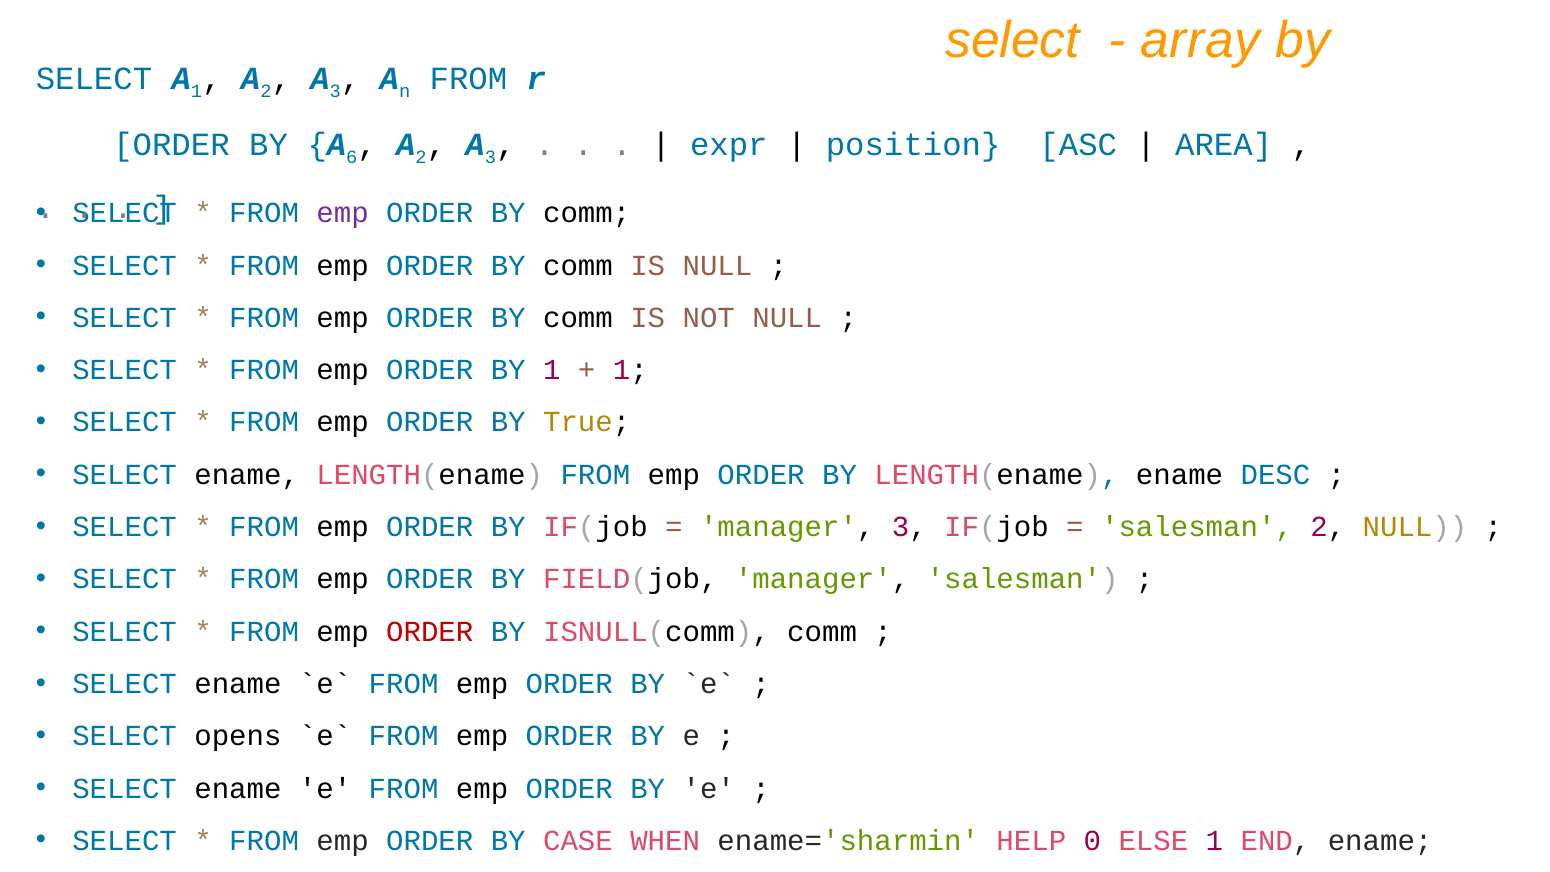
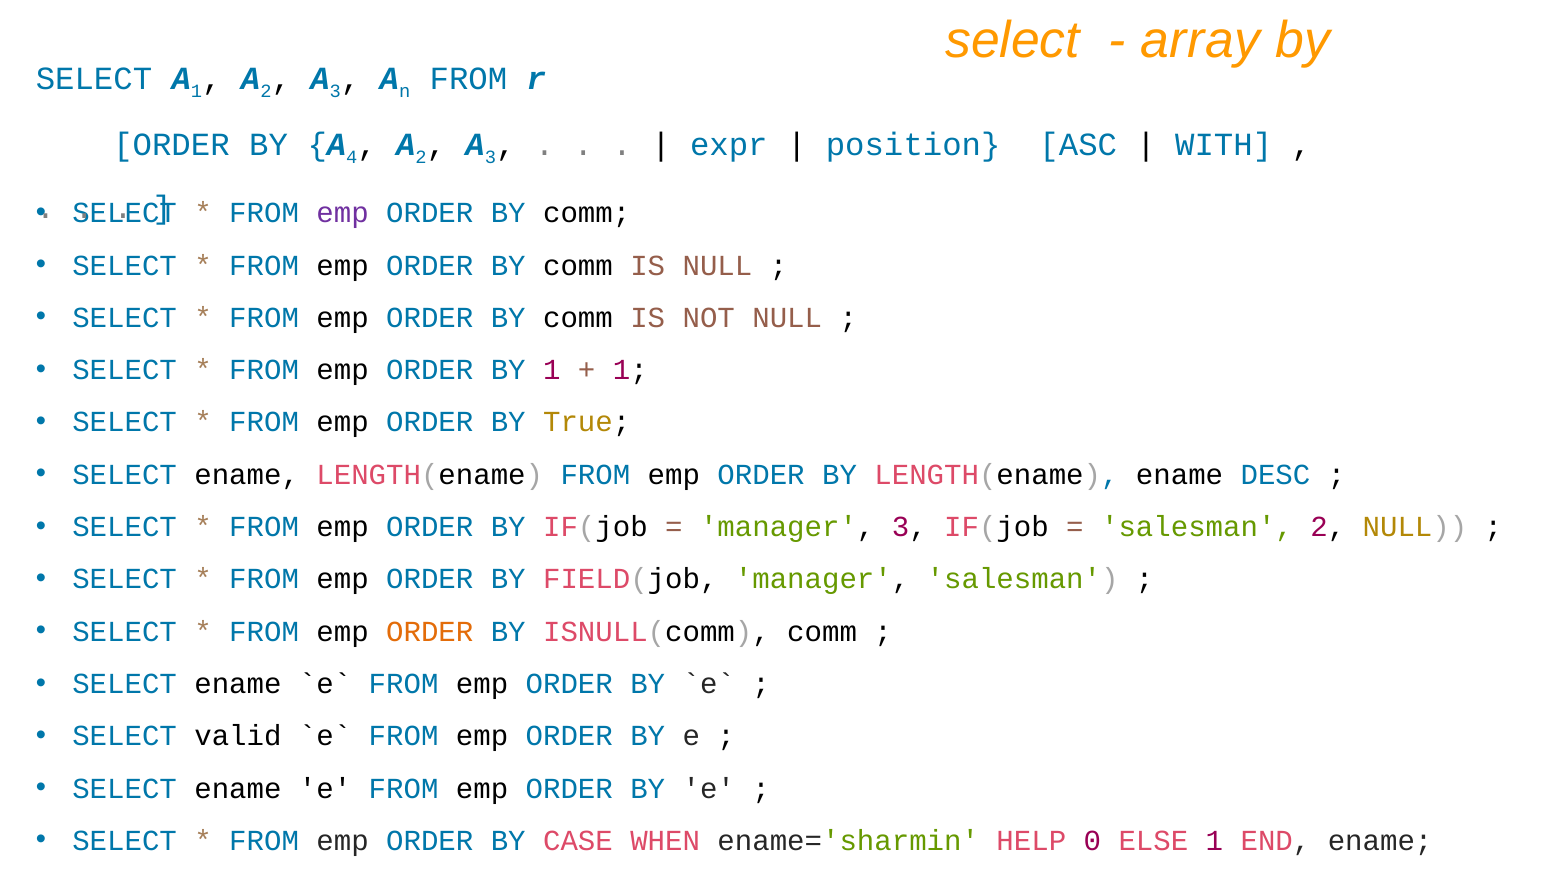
6: 6 -> 4 (352, 157)
AREA: AREA -> WITH (1224, 145)
ORDER colour: red -> orange (430, 632)
opens: opens -> valid (238, 736)
